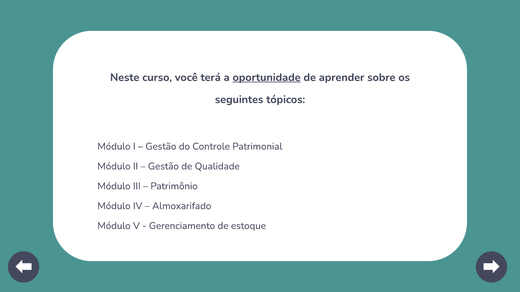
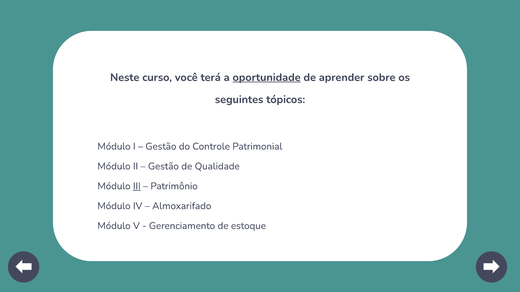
III underline: none -> present (137, 186)
